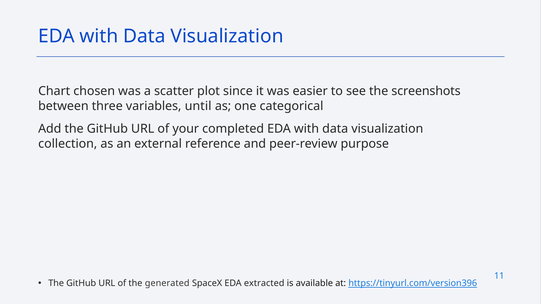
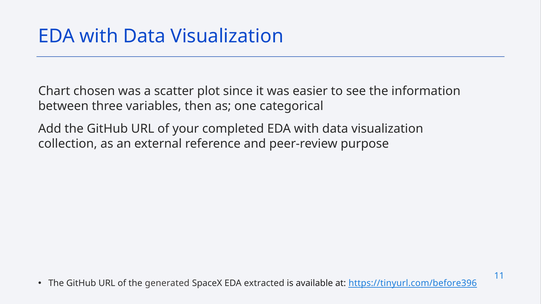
screenshots: screenshots -> information (426, 91)
until: until -> then (198, 106)
https://tinyurl.com/version396: https://tinyurl.com/version396 -> https://tinyurl.com/before396 (413, 284)
